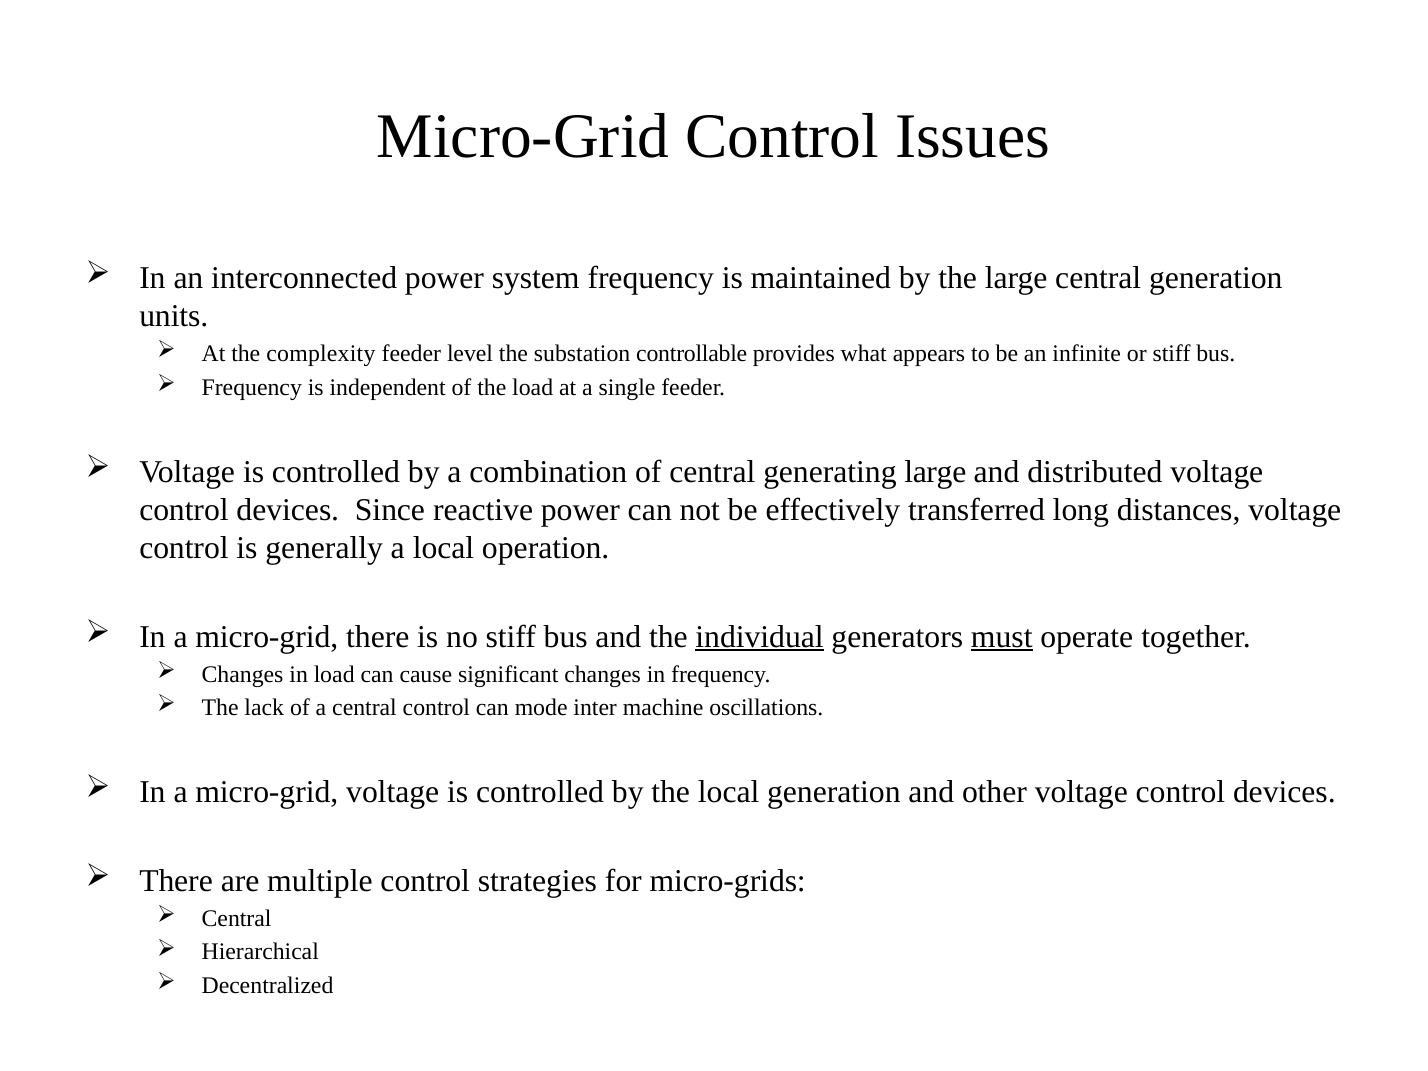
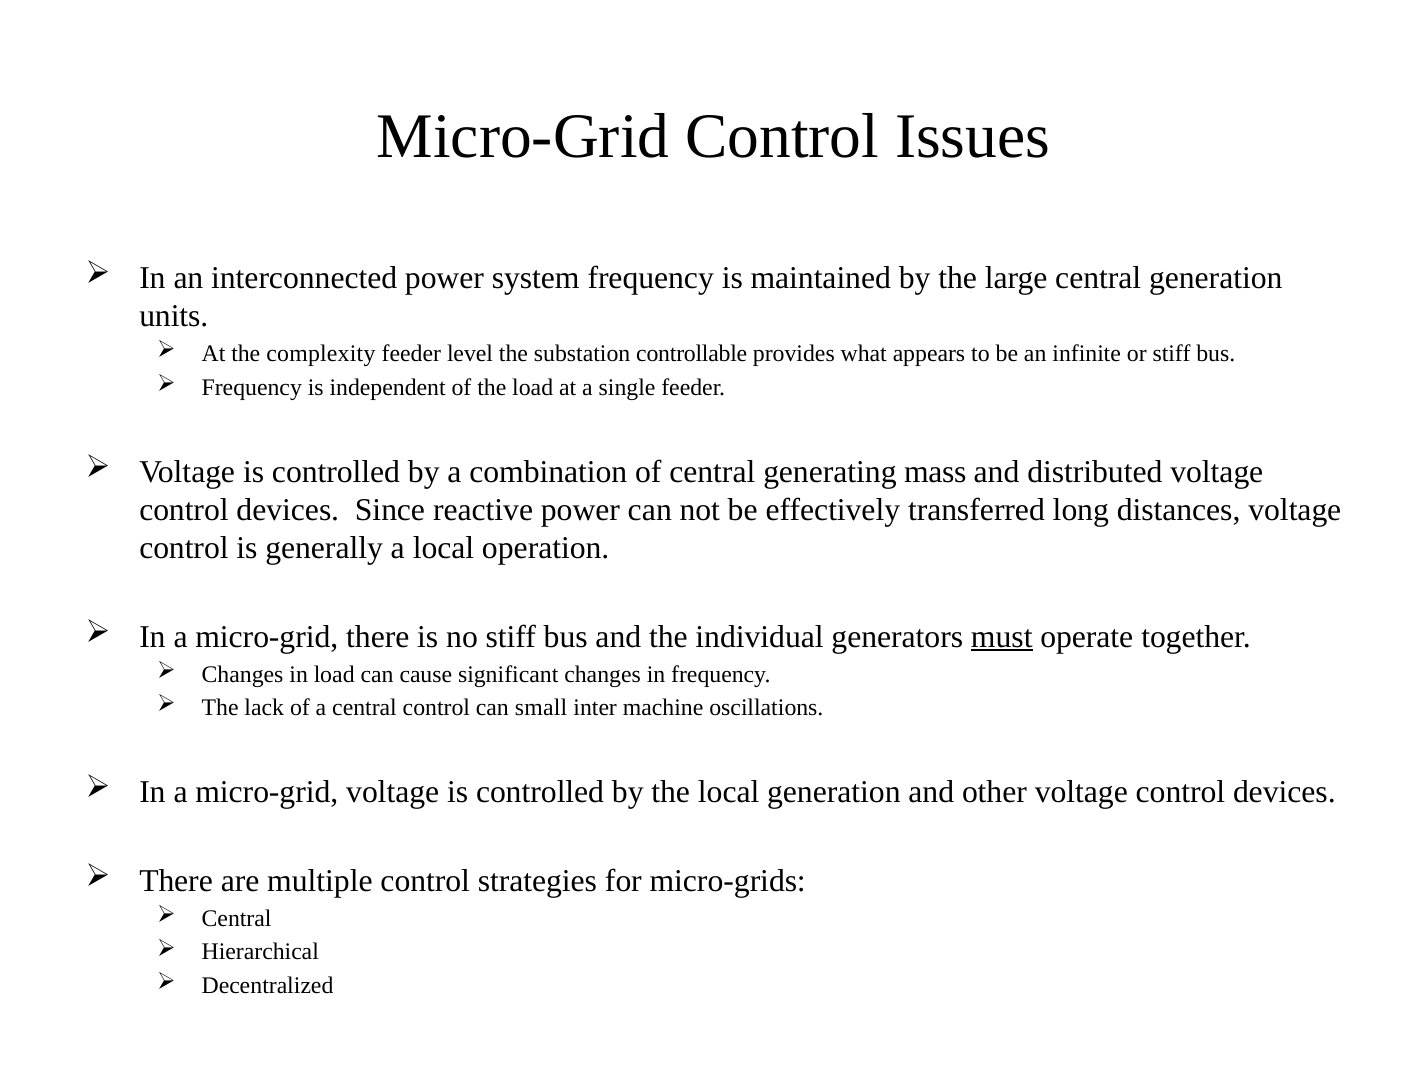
generating large: large -> mass (935, 472)
individual underline: present -> none (760, 637)
mode: mode -> small (541, 708)
